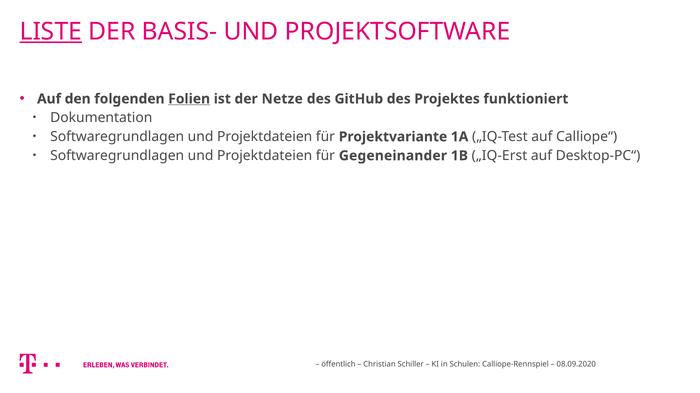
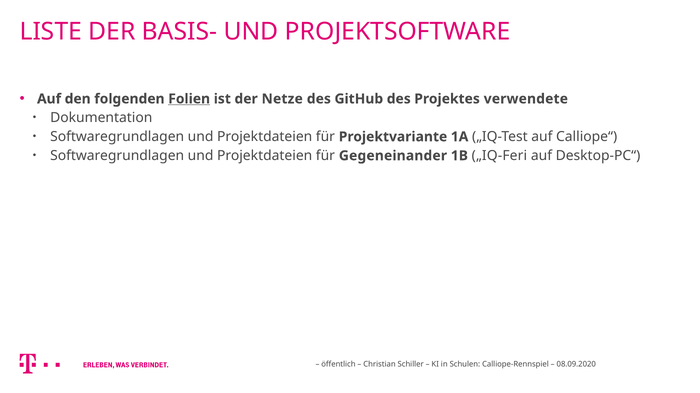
LISTE underline: present -> none (51, 32)
funktioniert: funktioniert -> verwendete (526, 99)
„IQ-Erst: „IQ-Erst -> „IQ-Feri (499, 156)
